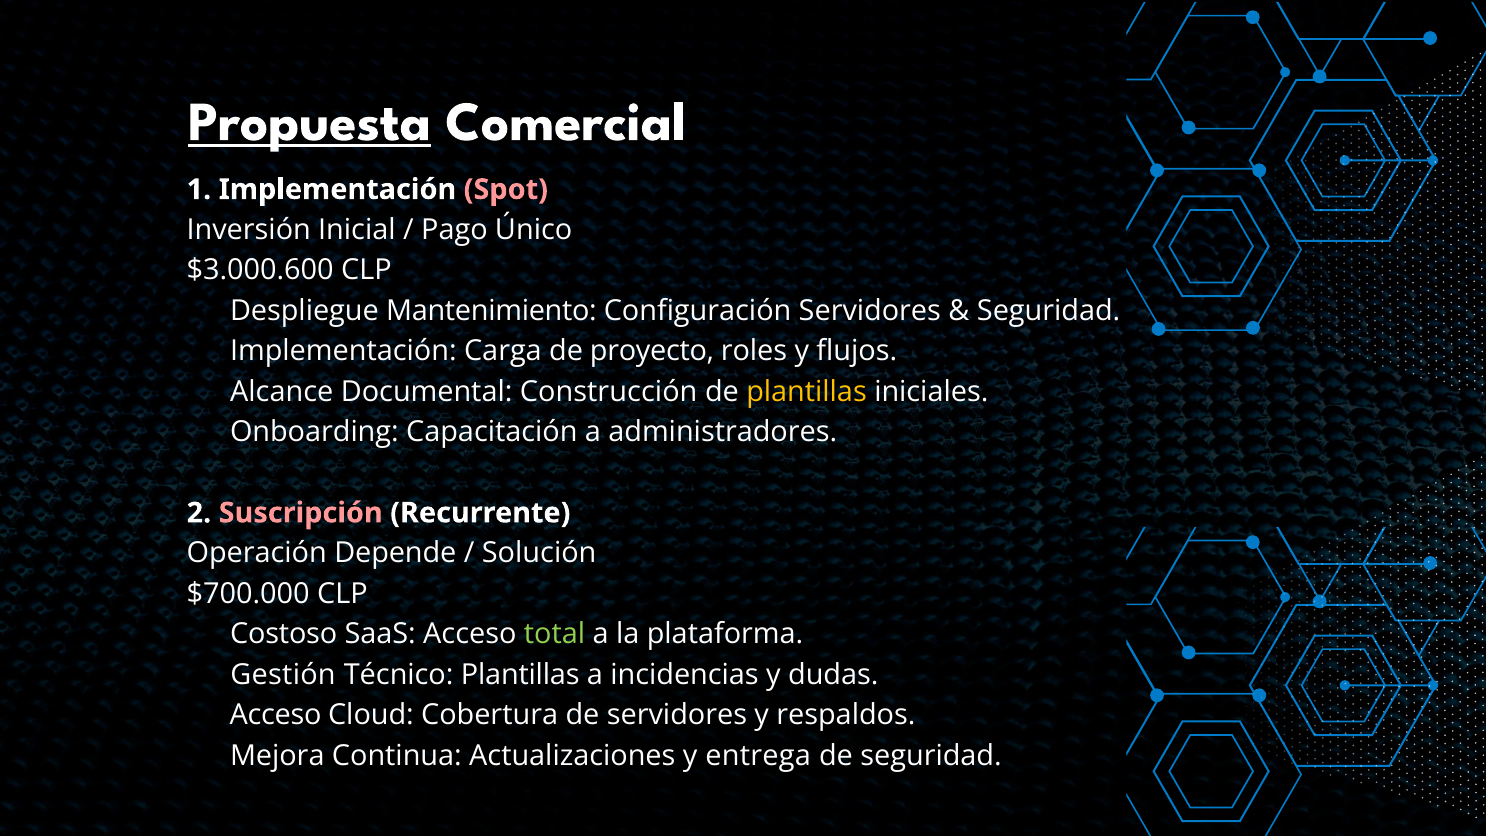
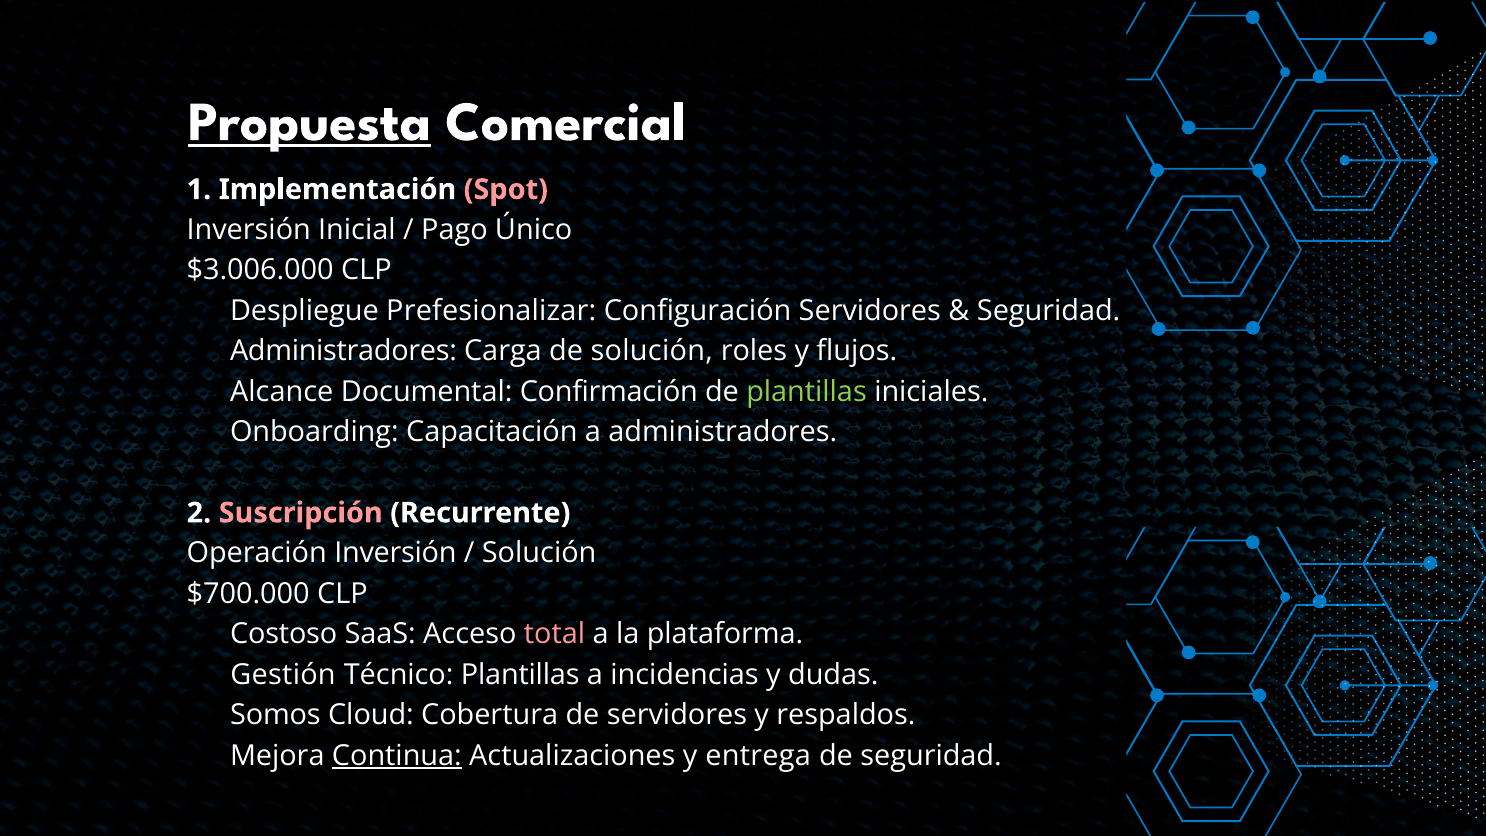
$3.000.600: $3.000.600 -> $3.006.000 (260, 270)
Mantenimiento: Mantenimiento -> Prefesionalizar (491, 311)
Implementación: Implementación -> Administradores (343, 351)
de proyecto: proyecto -> solución (652, 351)
Construcción: Construcción -> Confirmación (609, 392)
plantillas colour: yellow -> light green (807, 392)
Operación Depende: Depende -> Inversión (395, 553)
total colour: light green -> pink (555, 634)
Acceso: Acceso -> Somos (275, 715)
Continua underline: none -> present (397, 755)
